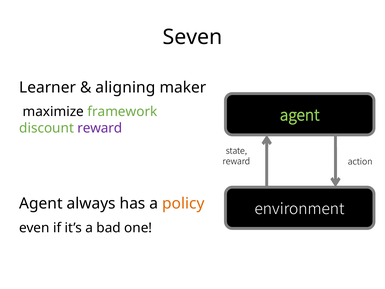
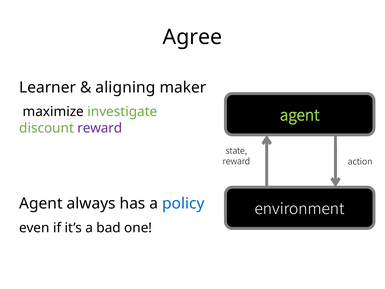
Seven: Seven -> Agree (192, 37)
framework: framework -> investigate (122, 112)
policy colour: orange -> blue (183, 203)
